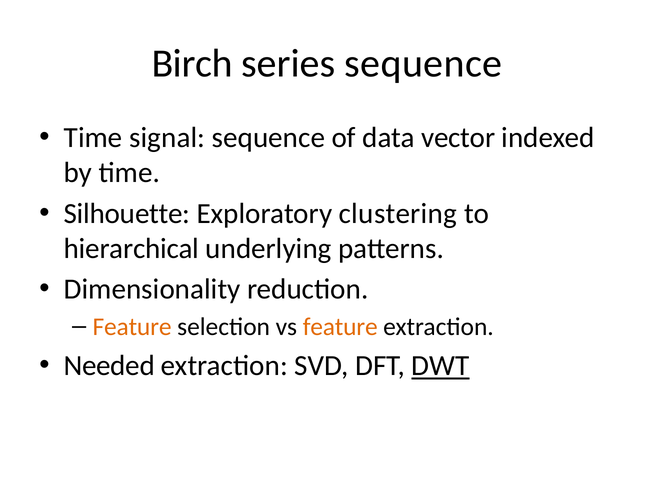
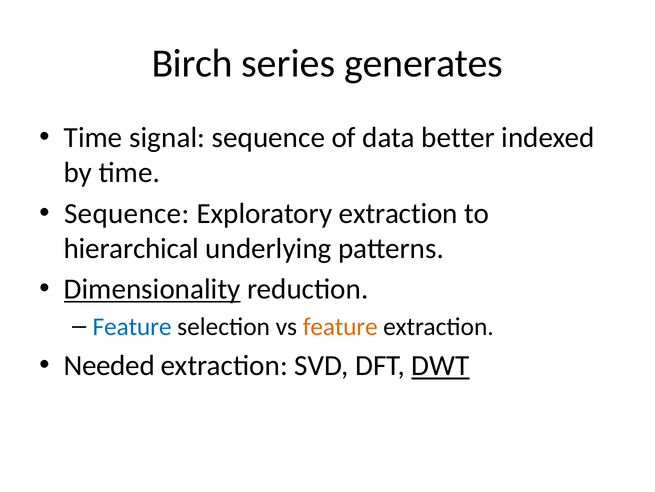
series sequence: sequence -> generates (424, 63)
vector: vector -> better (458, 137)
Silhouette: Silhouette -> Sequence (127, 213)
Exploratory clustering: clustering -> extraction (398, 213)
Dimensionality underline: none -> present (152, 289)
Feature colour: orange -> blue (132, 326)
